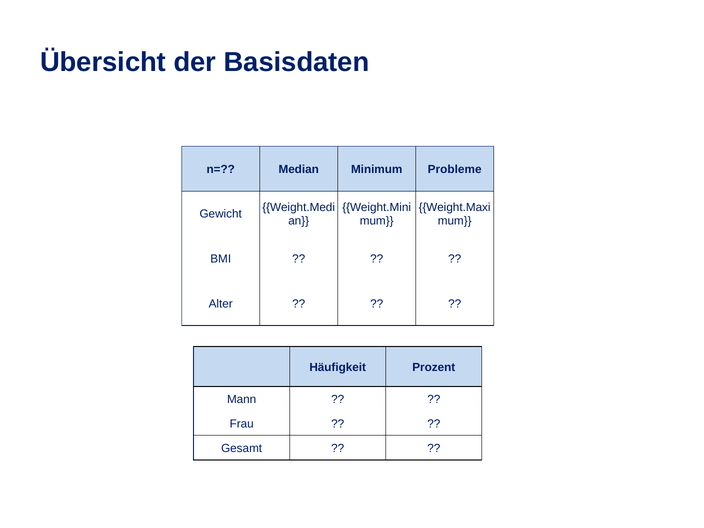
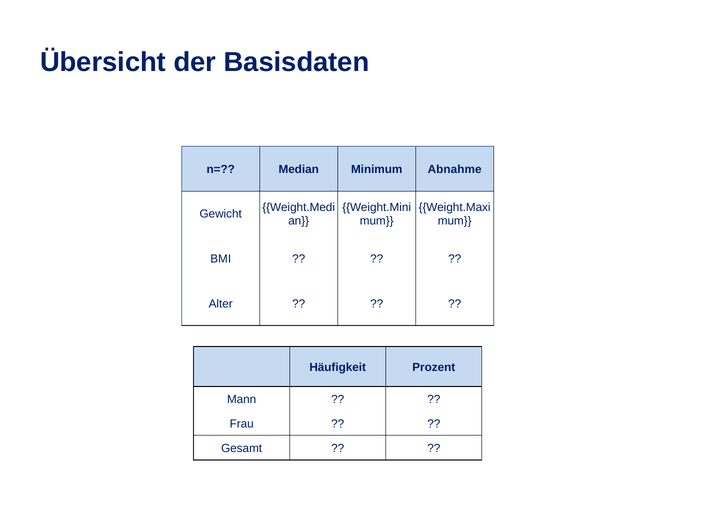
Probleme: Probleme -> Abnahme (455, 169)
